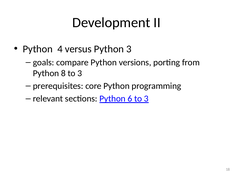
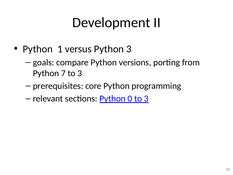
4: 4 -> 1 (60, 49)
8: 8 -> 7 (63, 73)
6: 6 -> 0 (130, 99)
